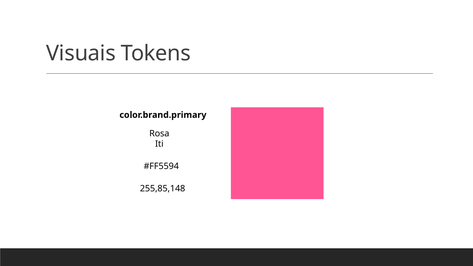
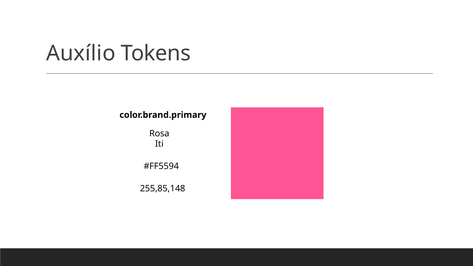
Visuais: Visuais -> Auxílio (81, 53)
